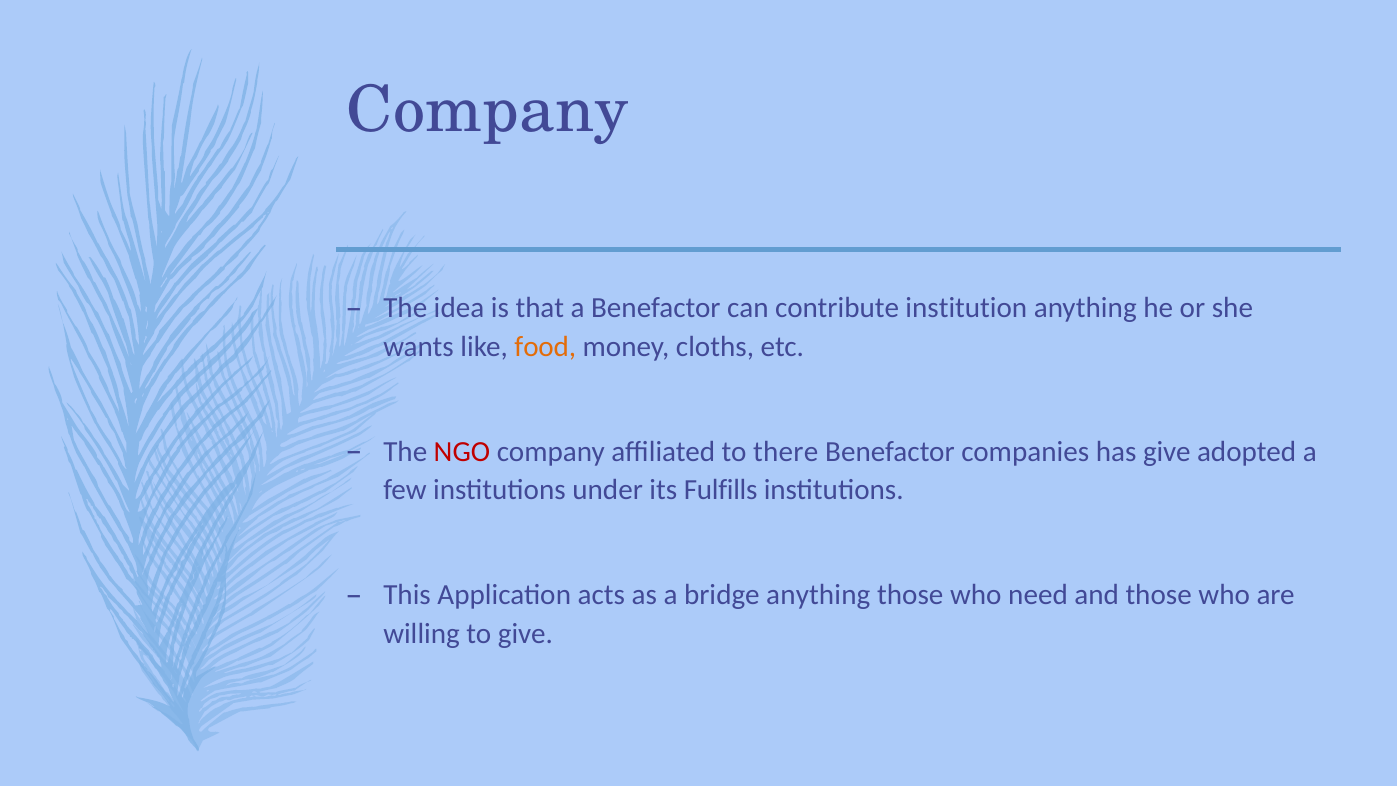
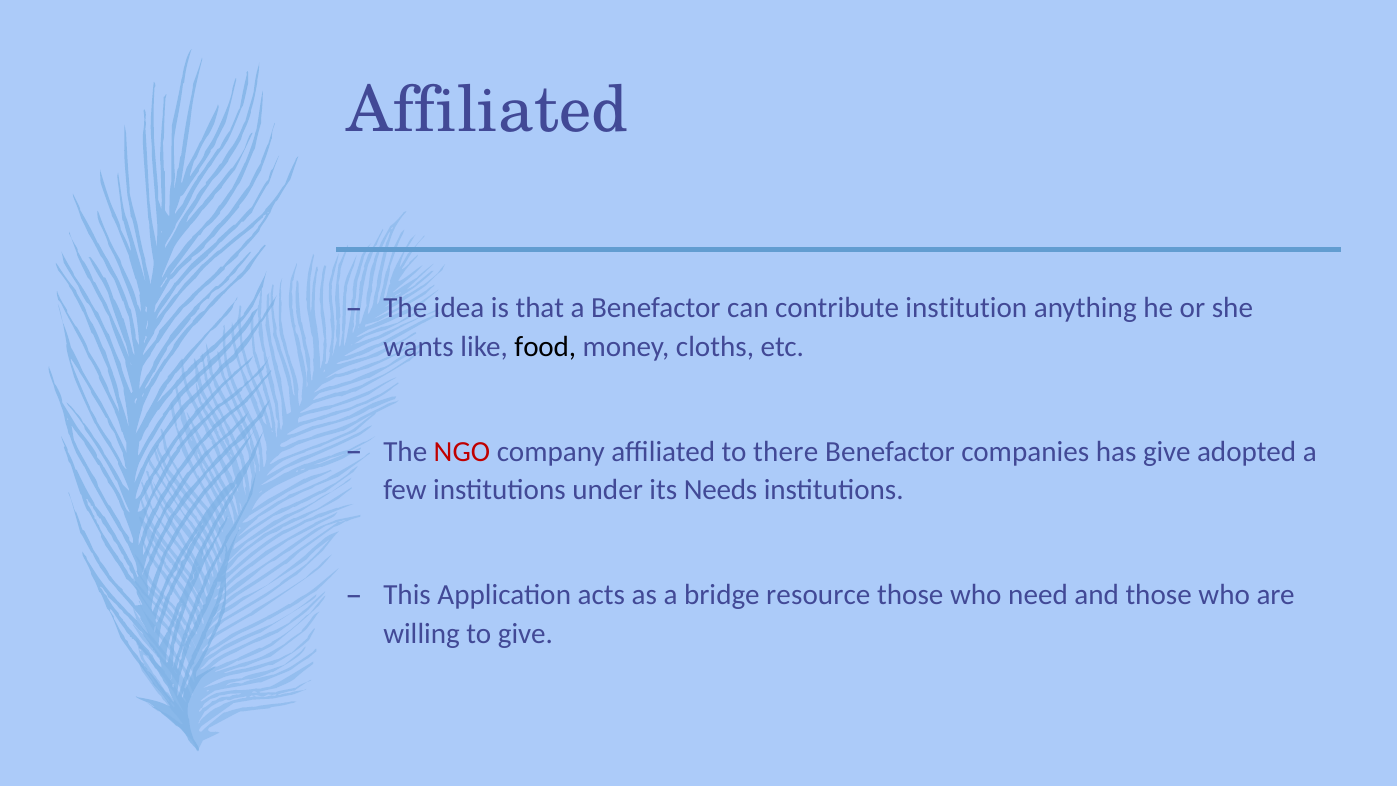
Company: Company -> Affiliated (488, 110)
food colour: orange -> black (545, 347)
Fulfills: Fulfills -> Needs (721, 490)
bridge anything: anything -> resource (818, 595)
